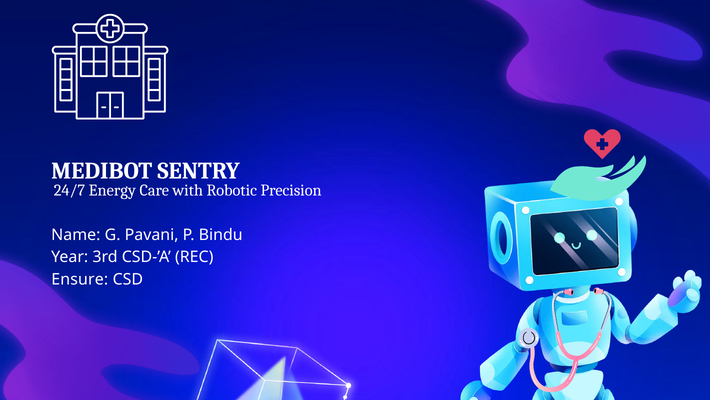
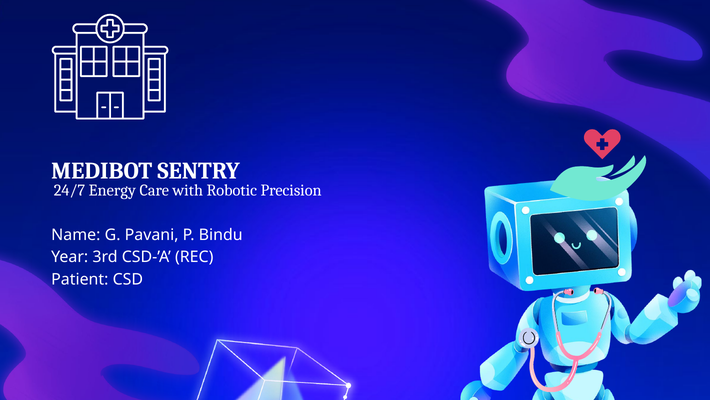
Ensure: Ensure -> Patient (80, 279)
